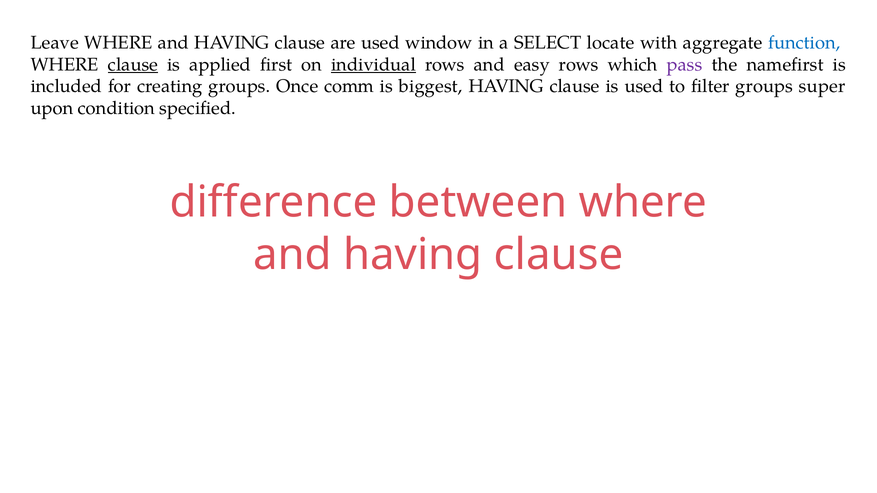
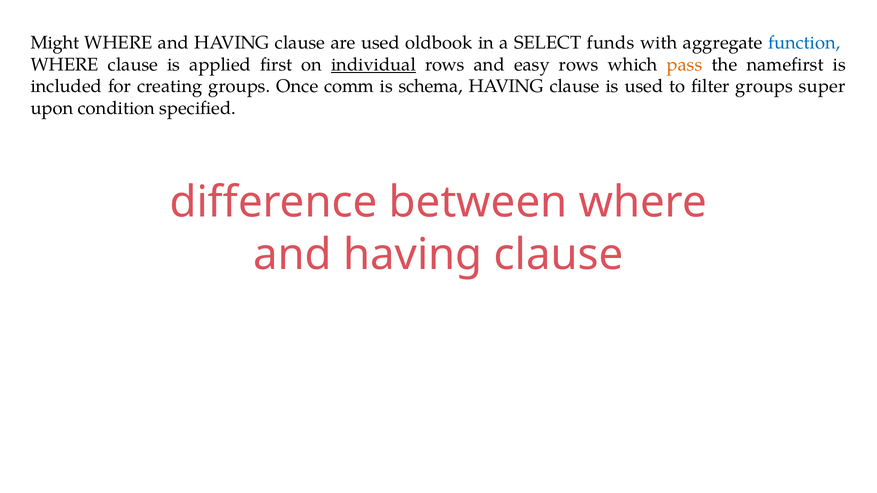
Leave: Leave -> Might (55, 43)
window: window -> oldbook (439, 43)
locate: locate -> funds (611, 43)
clause underline: present -> none (133, 65)
pass colour: purple -> orange (685, 65)
biggest: biggest -> schema (431, 86)
